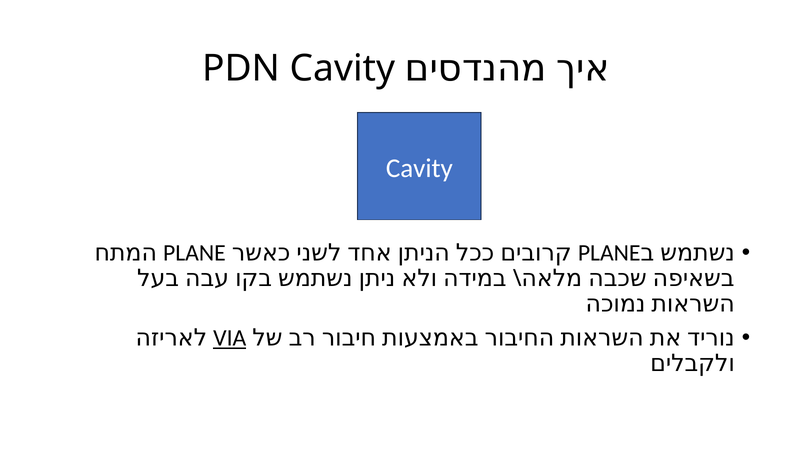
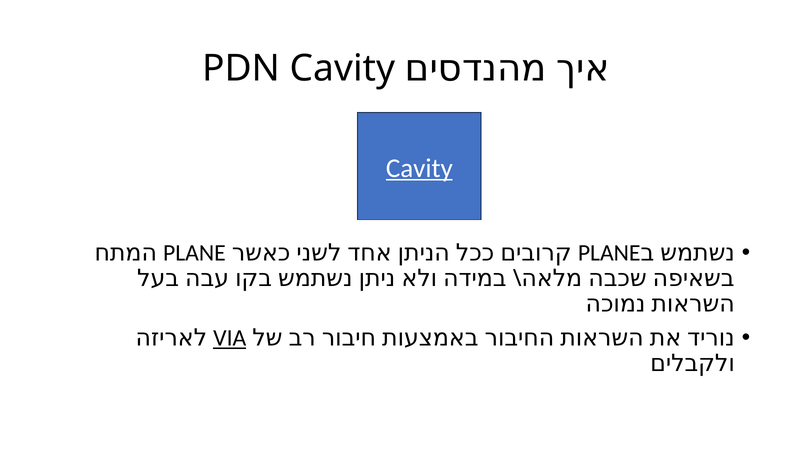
Cavity underline: none -> present (419, 168)
